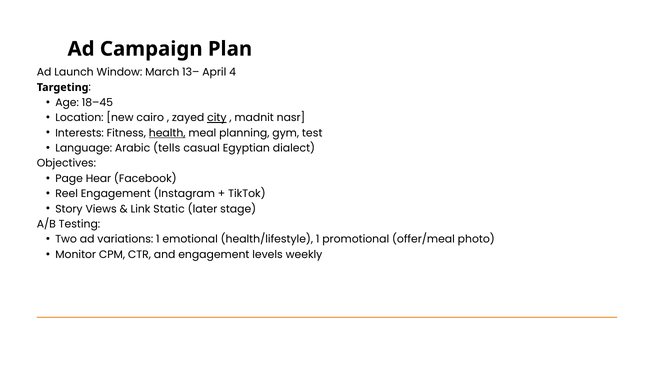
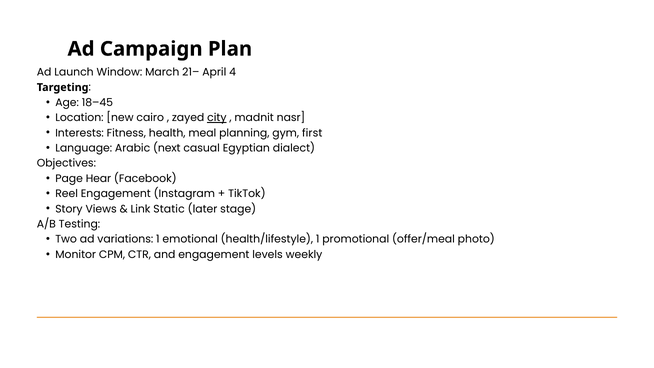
13–: 13– -> 21– (191, 72)
health underline: present -> none (167, 133)
test: test -> first (312, 133)
tells: tells -> next (167, 148)
